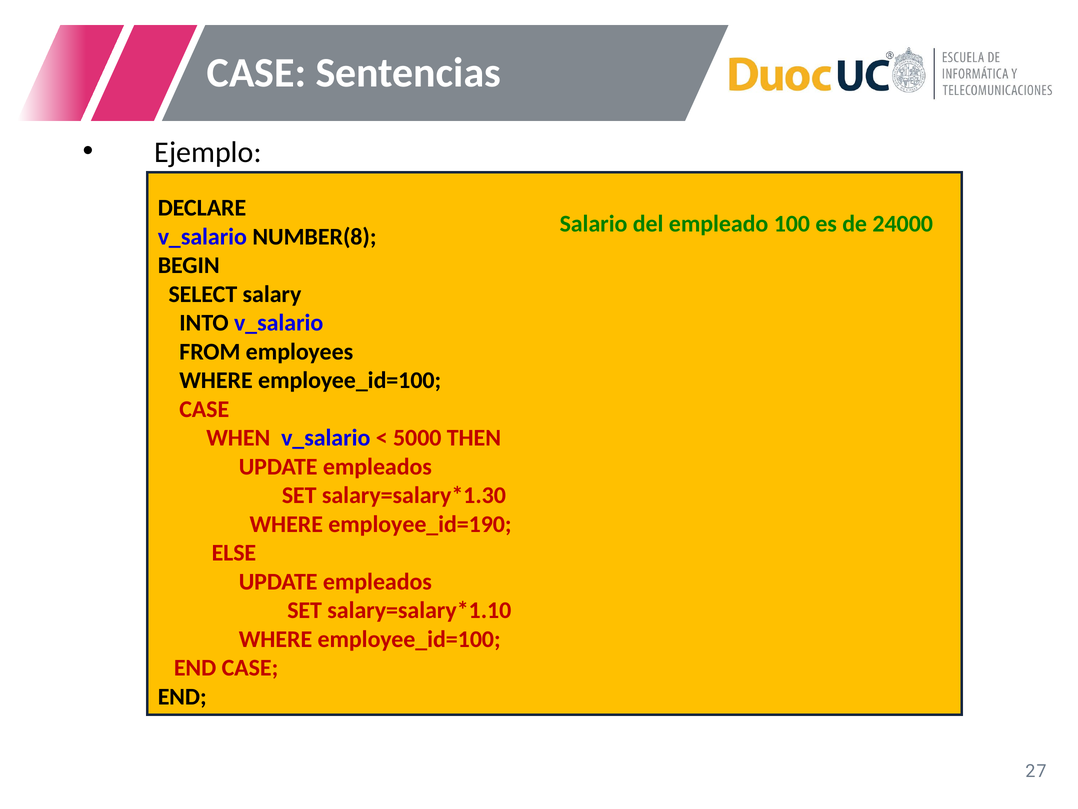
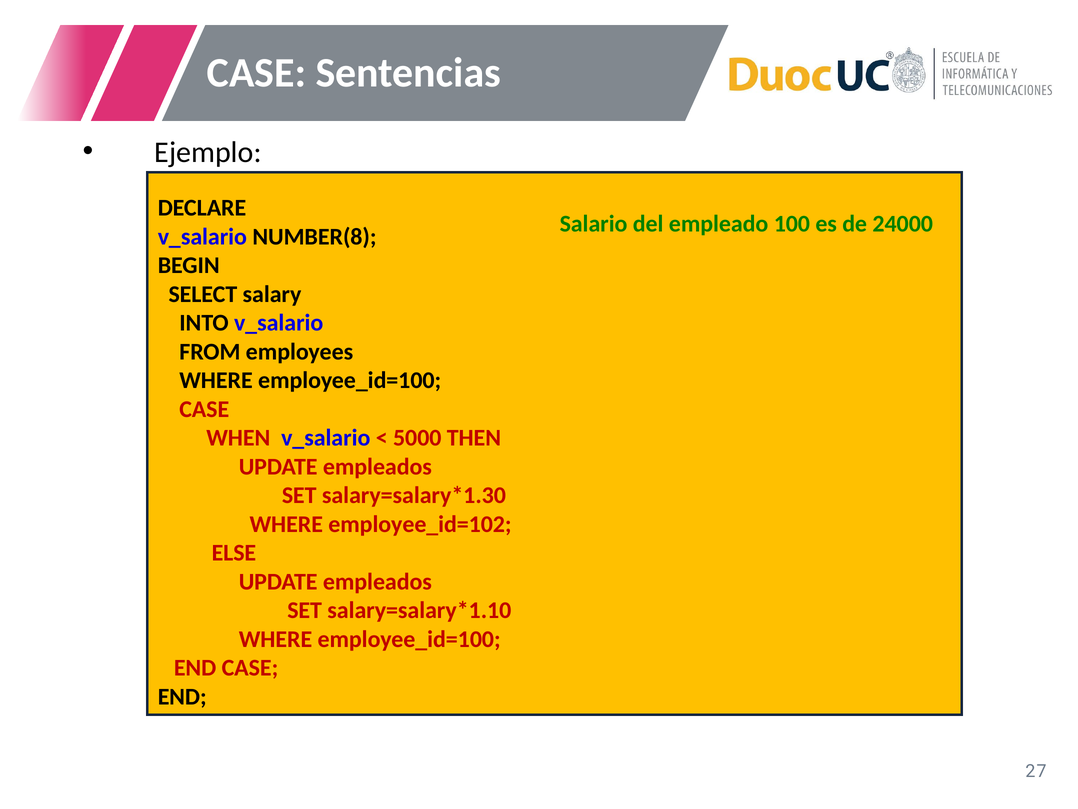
employee_id=190: employee_id=190 -> employee_id=102 (420, 524)
